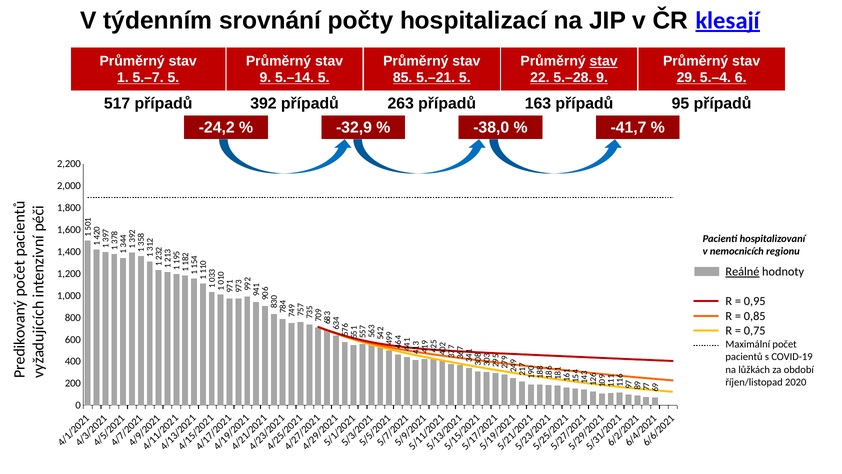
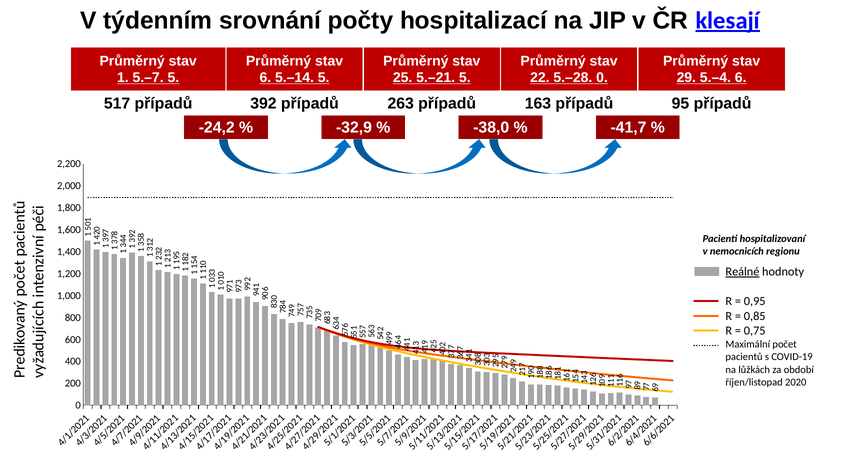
stav underline: present -> none (604, 61)
5.–7 5 9: 9 -> 6 (265, 77)
85: 85 -> 25 (403, 77)
5.–28 9: 9 -> 0 (602, 77)
